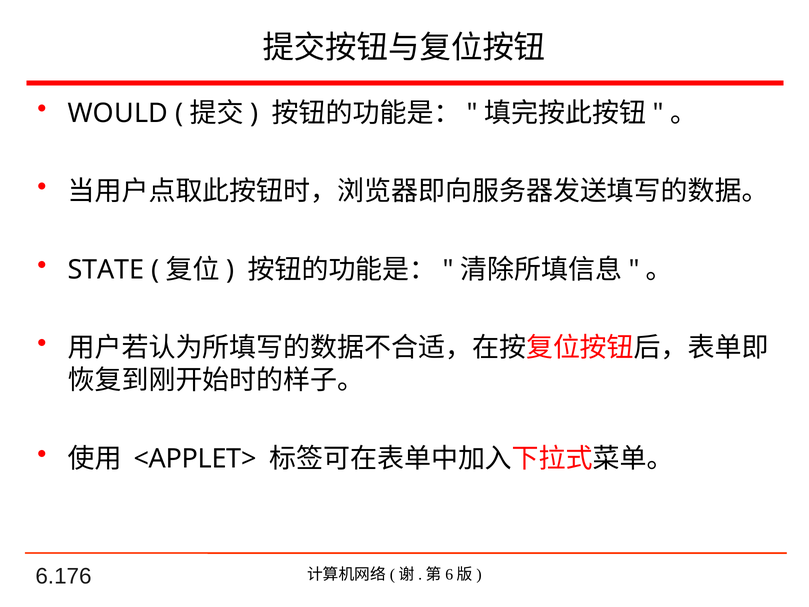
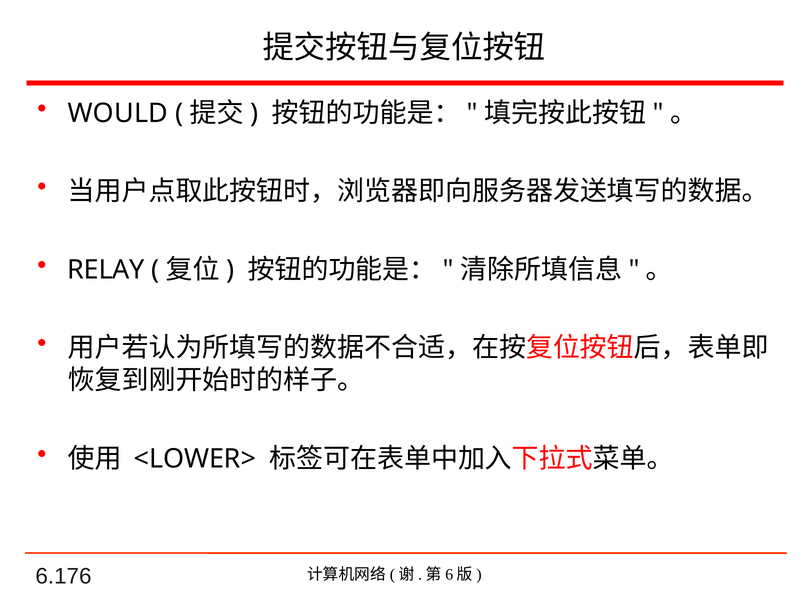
STATE: STATE -> RELAY (106, 270)
<APPLET>: <APPLET> -> <LOWER> (195, 458)
